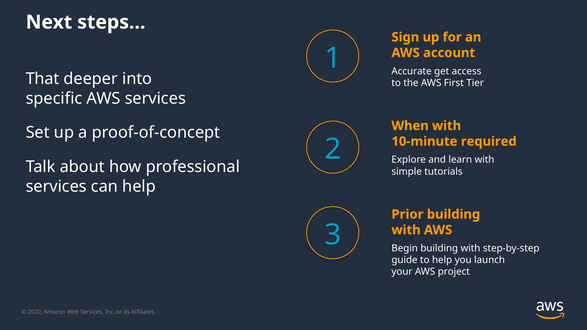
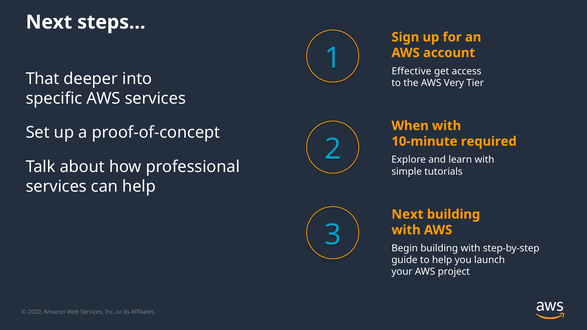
Accurate: Accurate -> Effective (411, 71)
First: First -> Very (454, 83)
Prior: Prior -> Next (407, 214)
